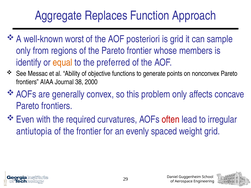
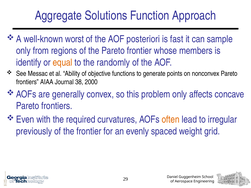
Replaces: Replaces -> Solutions (106, 16)
is grid: grid -> fast (177, 39)
preferred: preferred -> randomly (113, 63)
often colour: red -> orange (171, 120)
antiutopia: antiutopia -> previously (34, 131)
